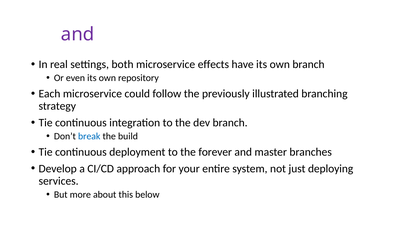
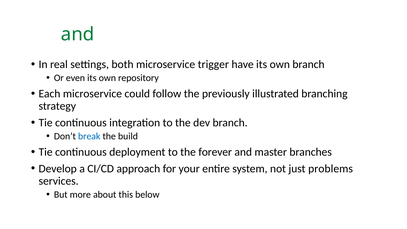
and colour: purple -> green (78, 34)
effects: effects -> trigger (213, 64)
deploying: deploying -> problems (331, 169)
